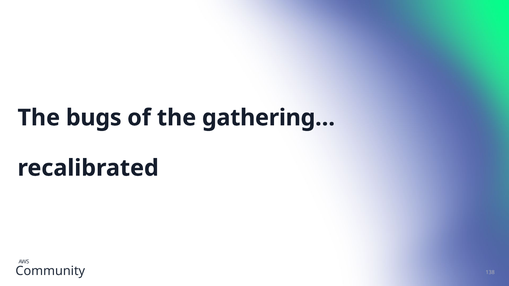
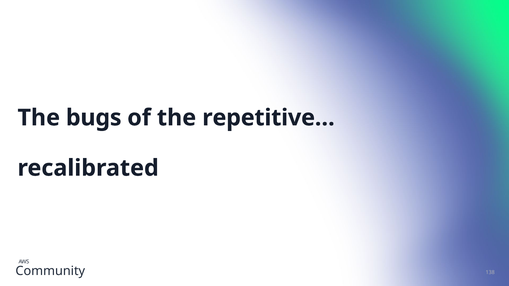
gathering…: gathering… -> repetitive… (268, 118)
